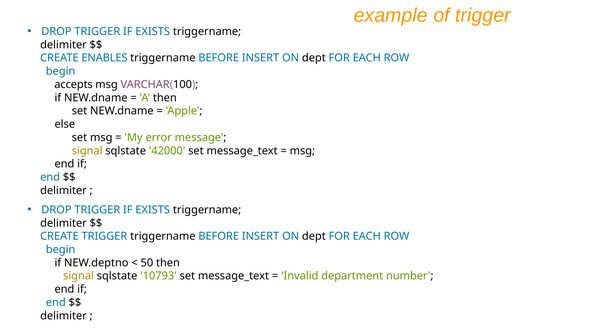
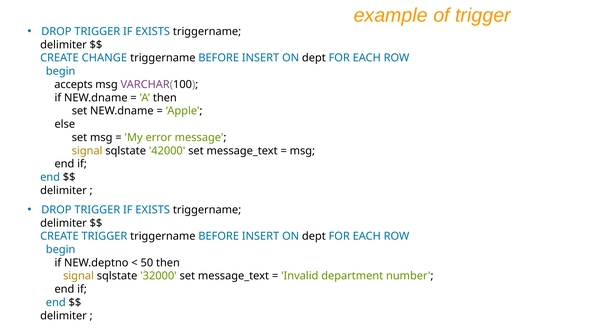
ENABLES: ENABLES -> CHANGE (104, 58)
10793: 10793 -> 32000 (158, 276)
